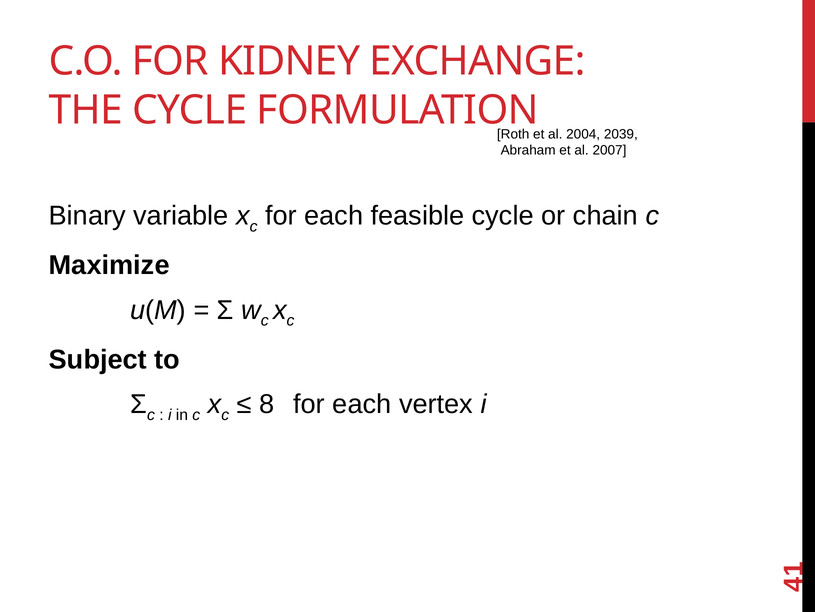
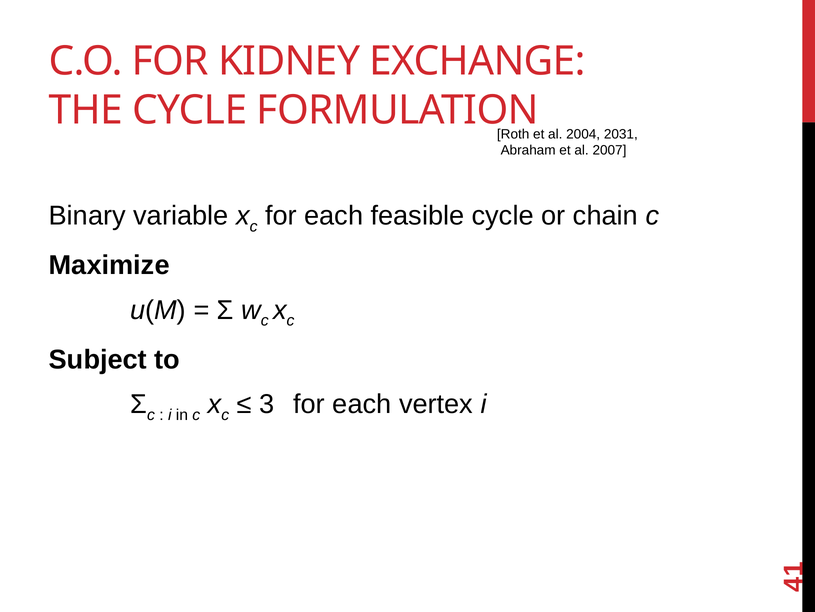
2039: 2039 -> 2031 (621, 134)
8: 8 -> 3 (267, 404)
